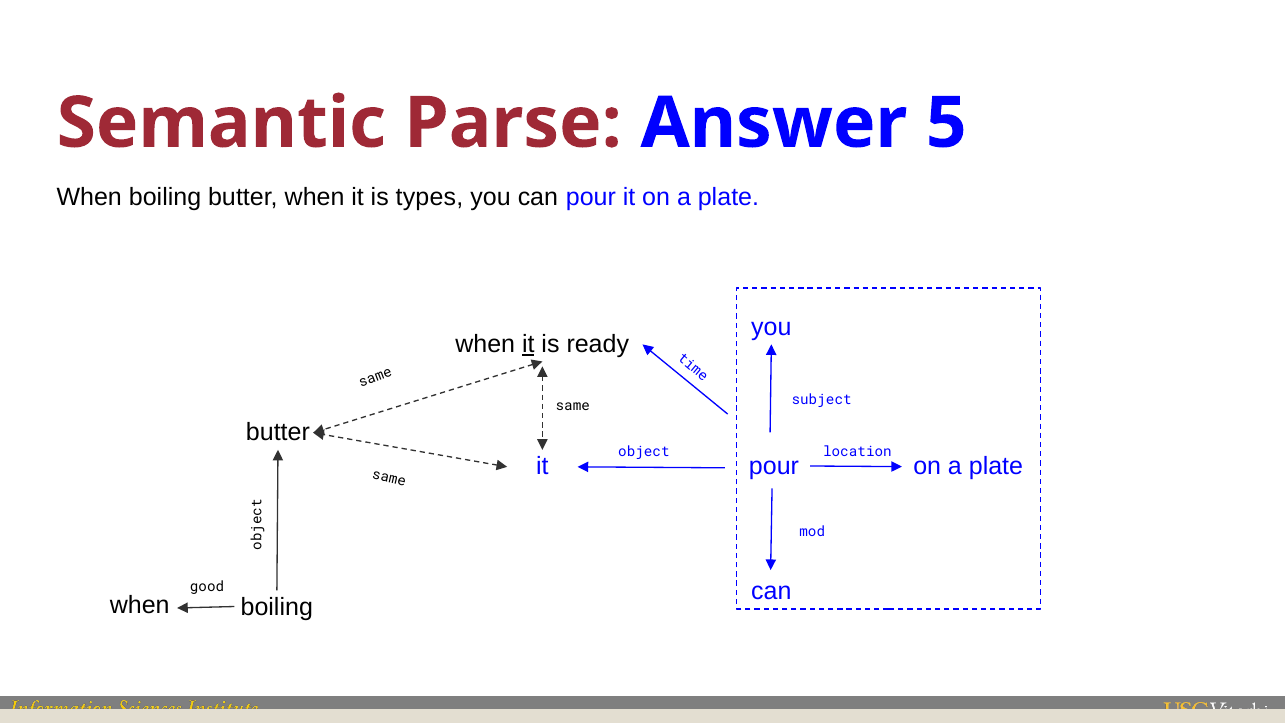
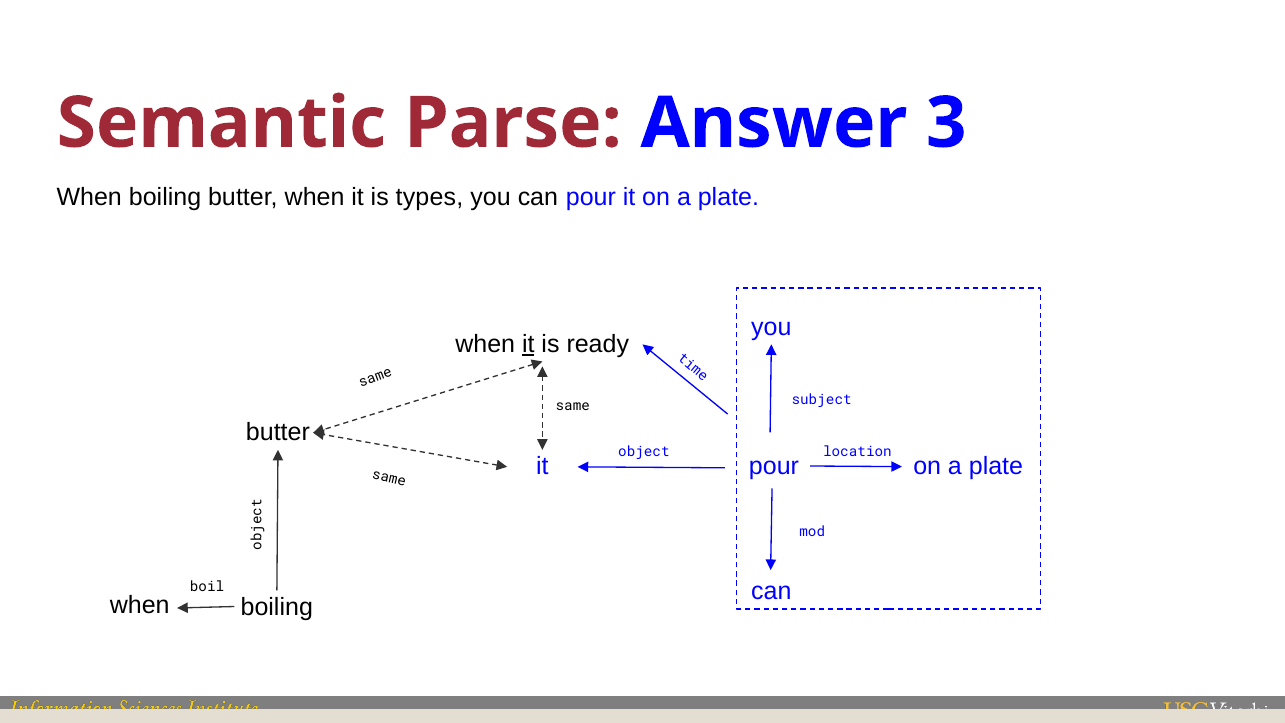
5: 5 -> 3 (946, 123)
good: good -> boil (207, 587)
